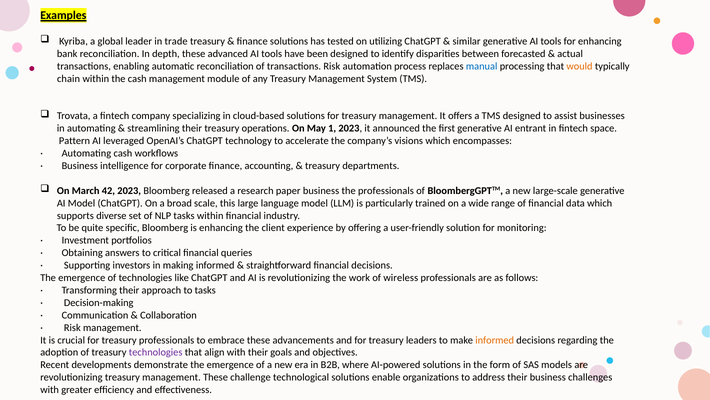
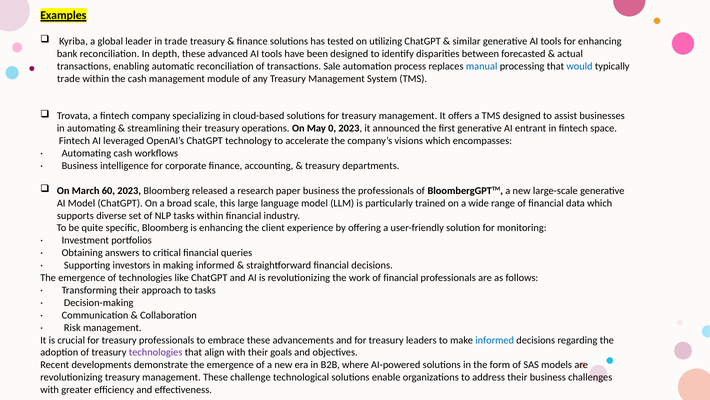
transactions Risk: Risk -> Sale (332, 66)
would colour: orange -> blue (579, 66)
chain: chain -> trade (69, 78)
1: 1 -> 0 (332, 128)
Pattern: Pattern -> Fintech (74, 141)
42: 42 -> 60 (108, 190)
work of wireless: wireless -> financial (401, 277)
informed colour: orange -> blue (495, 340)
